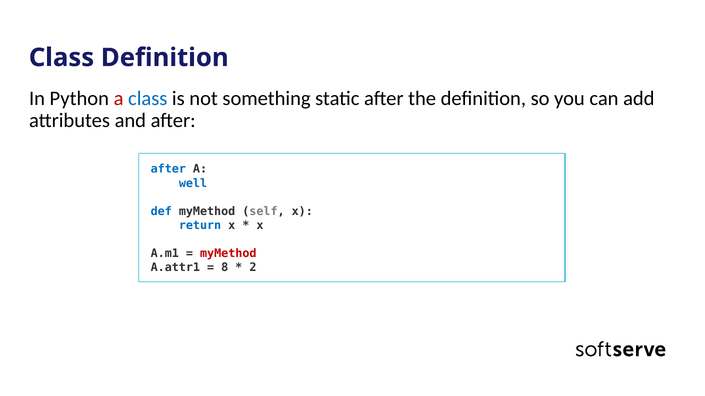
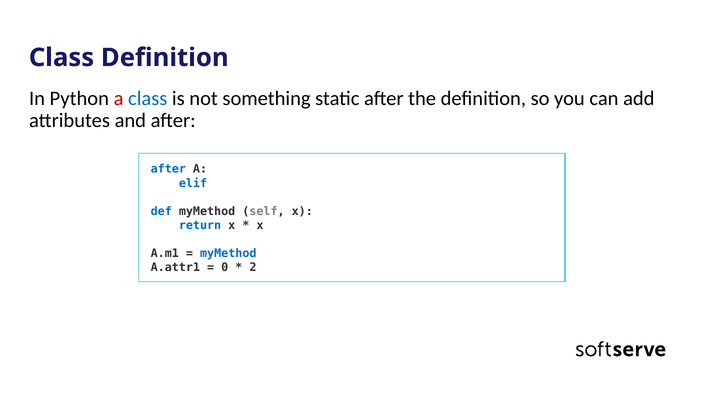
well: well -> elif (193, 183)
myMethod colour: red -> blue (228, 254)
8: 8 -> 0 (225, 268)
